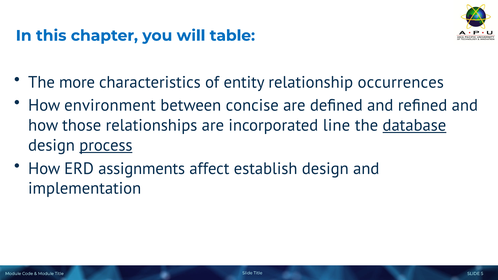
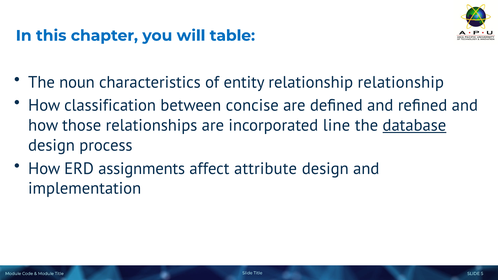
more: more -> noun (77, 82)
relationship occurrences: occurrences -> relationship (401, 82)
environment: environment -> classification (110, 106)
process underline: present -> none (106, 145)
establish: establish -> attribute (266, 169)
